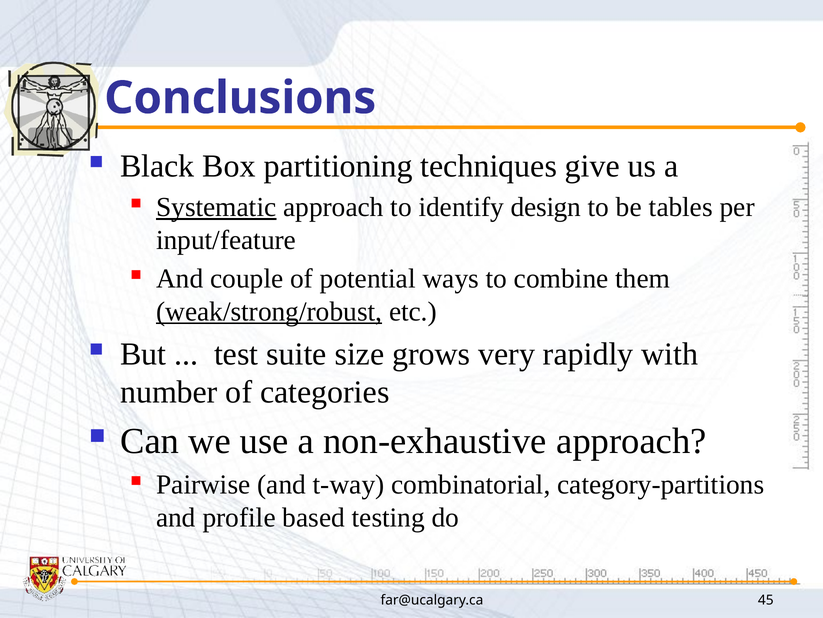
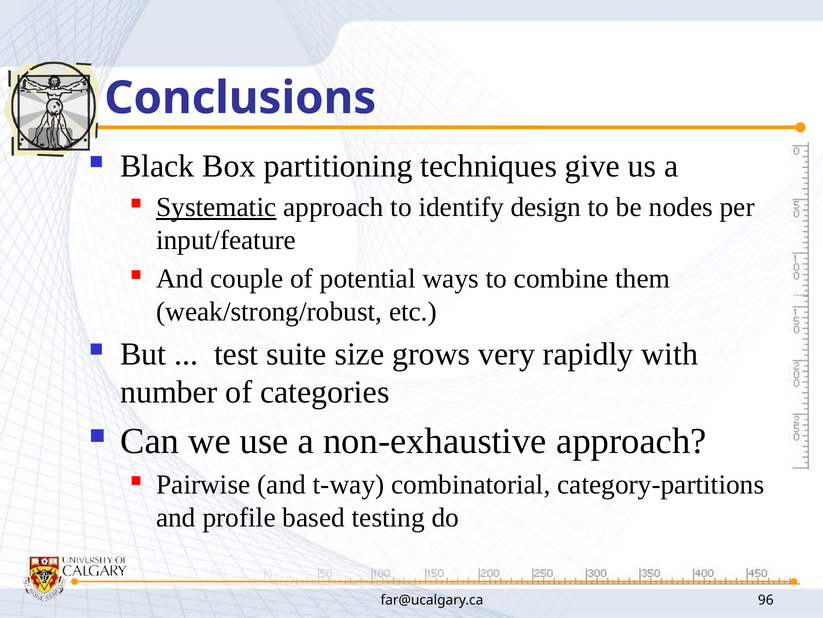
tables: tables -> nodes (681, 207)
weak/strong/robust underline: present -> none (269, 311)
45: 45 -> 96 (766, 600)
